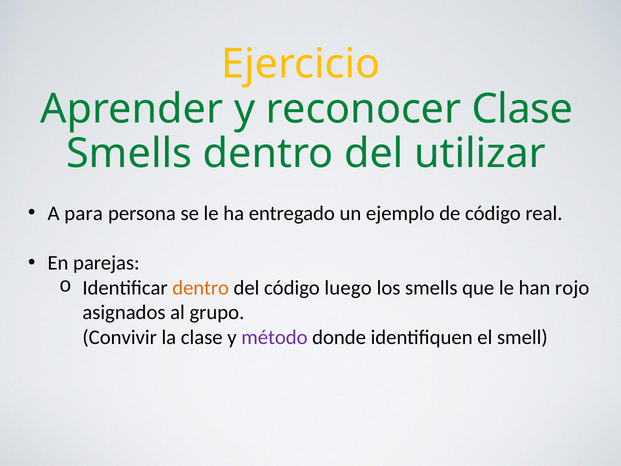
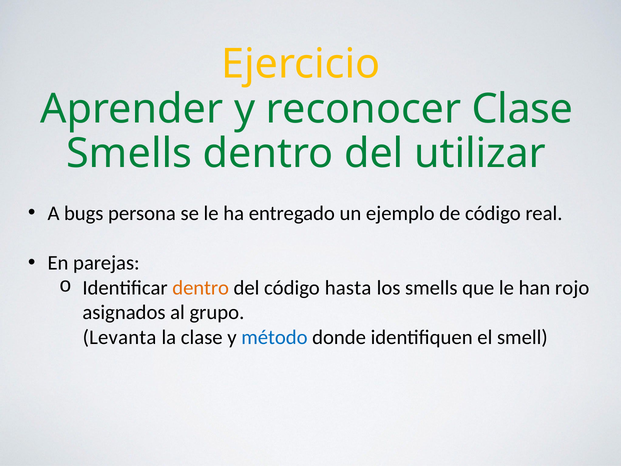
para: para -> bugs (84, 213)
luego: luego -> hasta (348, 288)
Convivir: Convivir -> Levanta (120, 337)
método colour: purple -> blue (274, 337)
